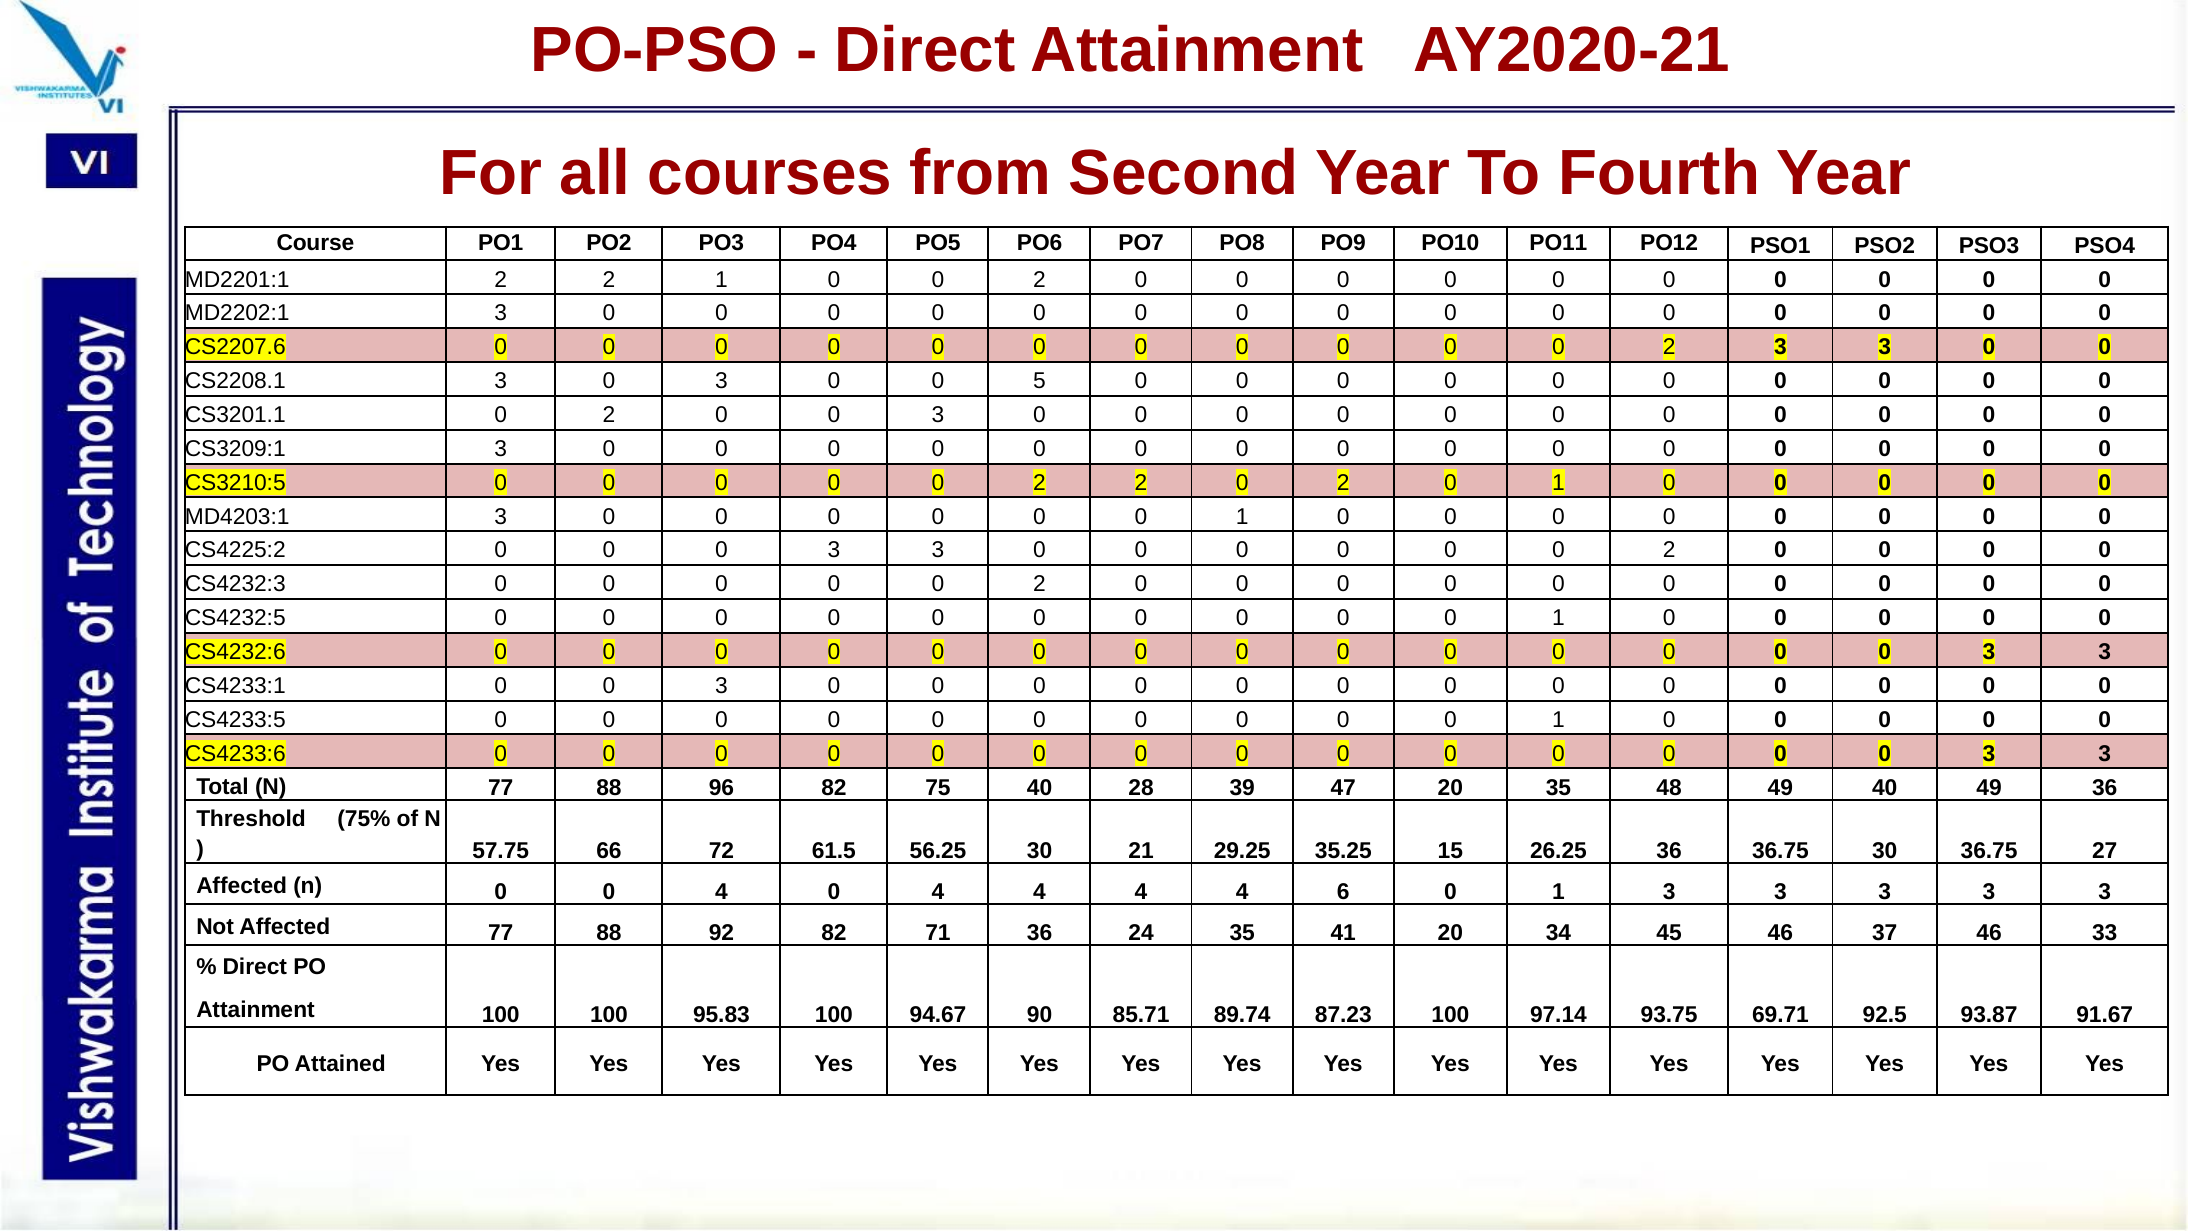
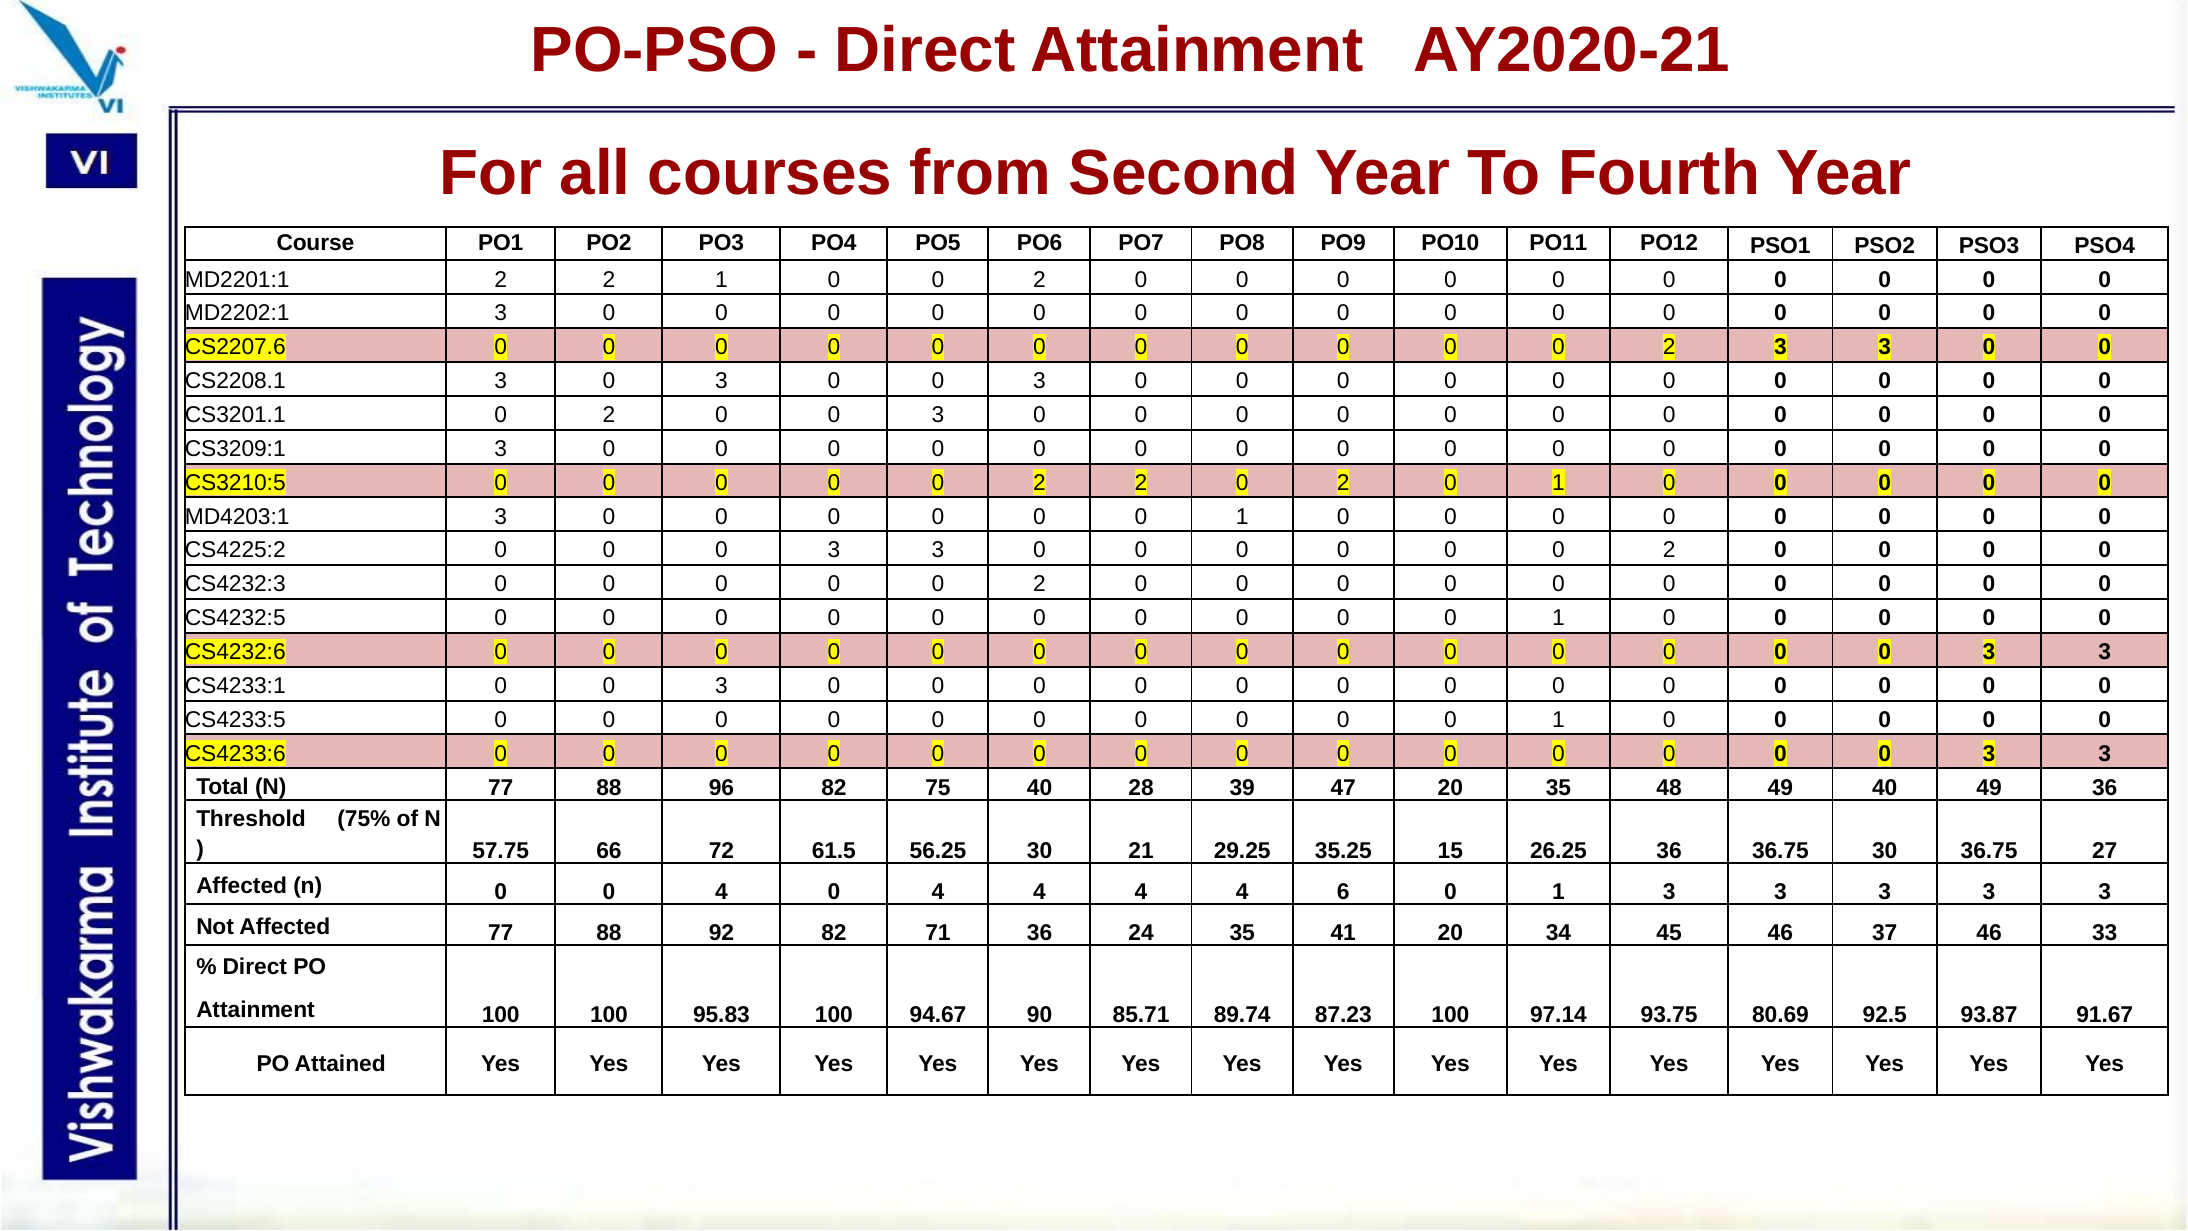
3 0 0 5: 5 -> 3 (1040, 381)
69.71: 69.71 -> 80.69 (1780, 1015)
